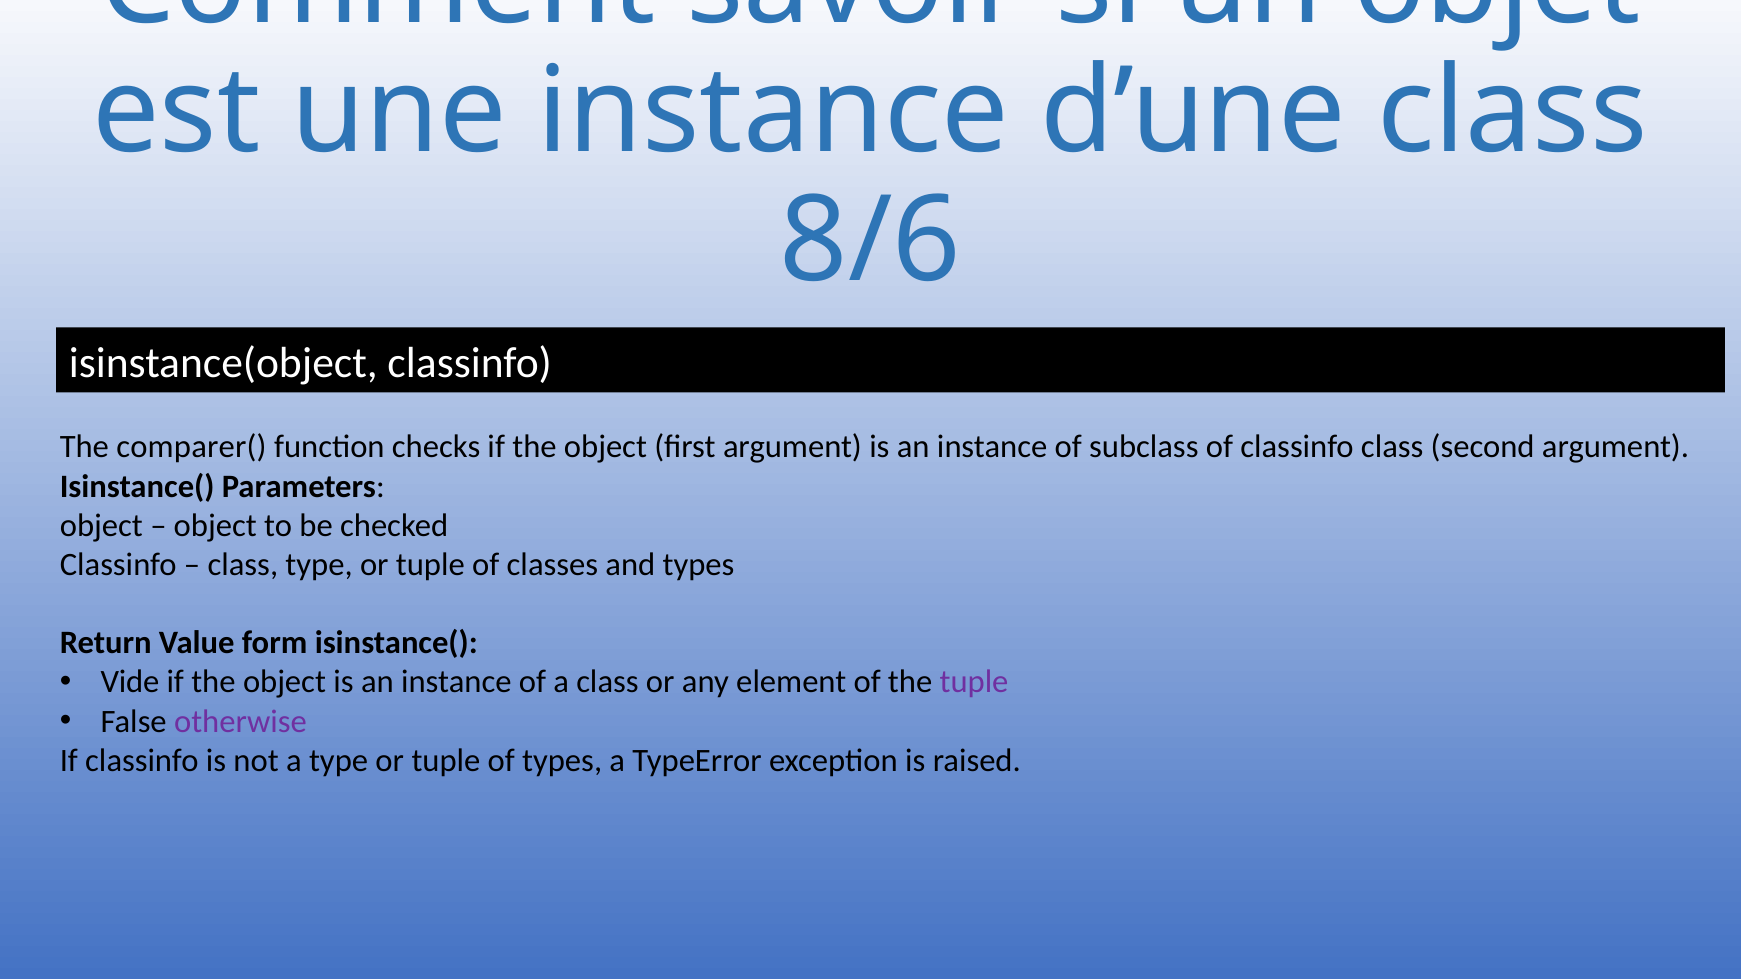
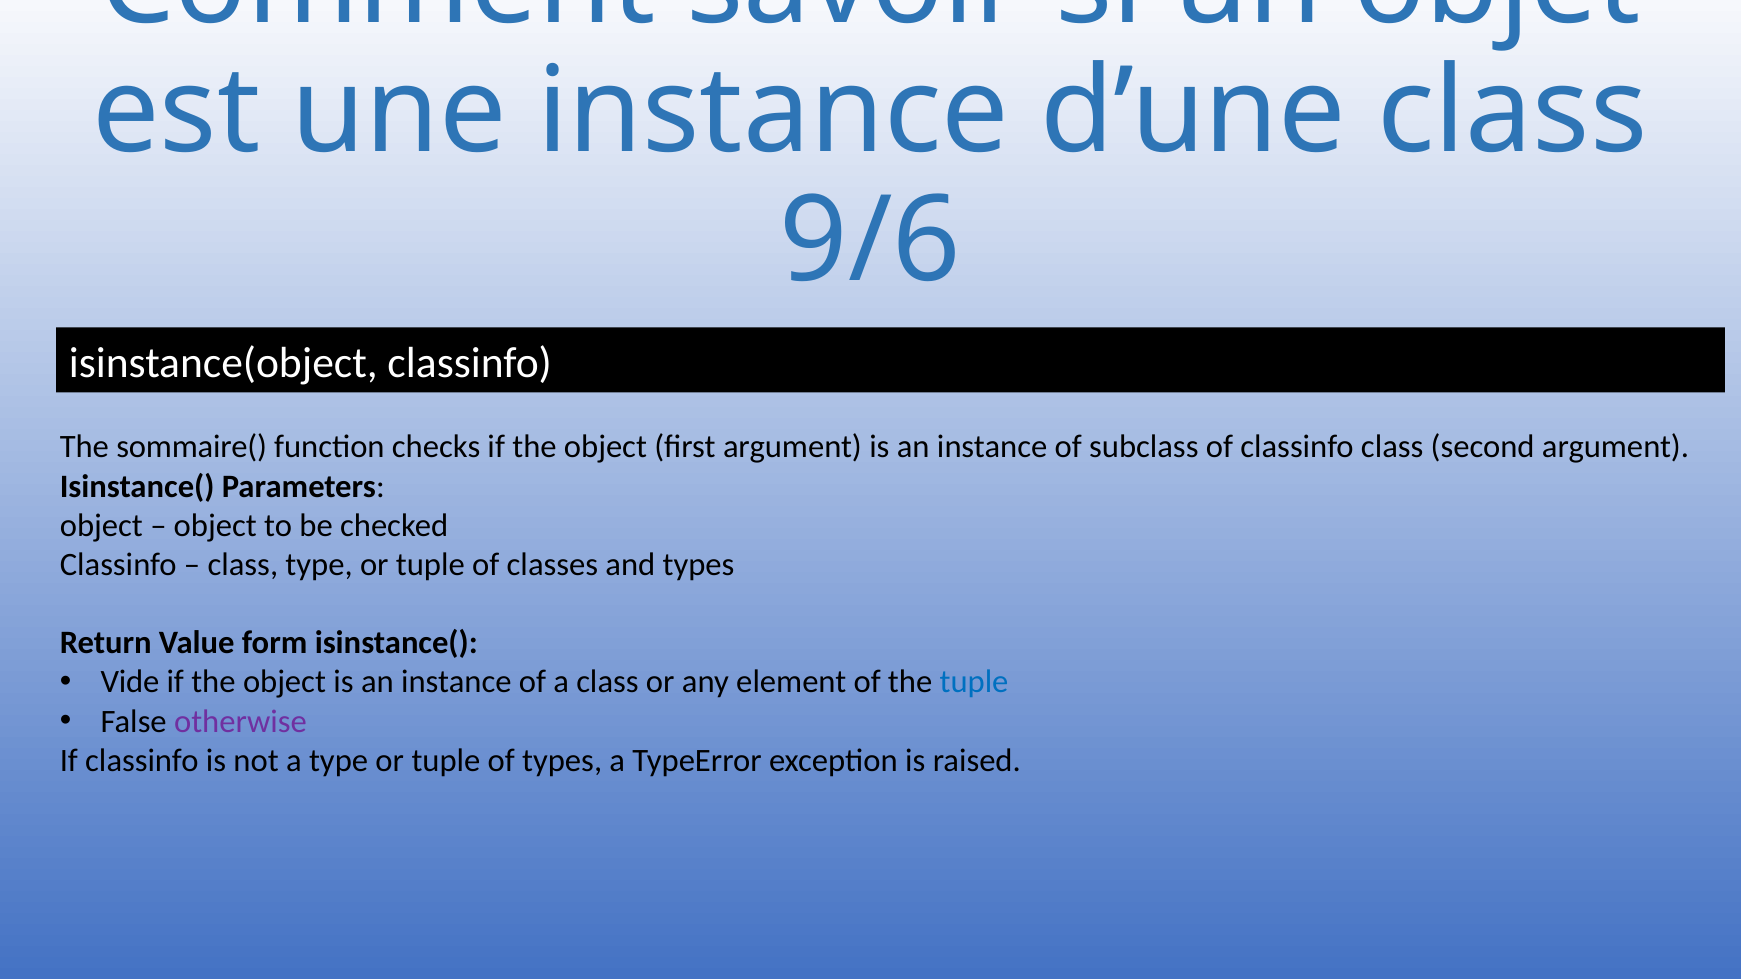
8/6: 8/6 -> 9/6 (871, 241)
comparer(: comparer( -> sommaire( (192, 447)
tuple colour: purple -> blue (974, 682)
